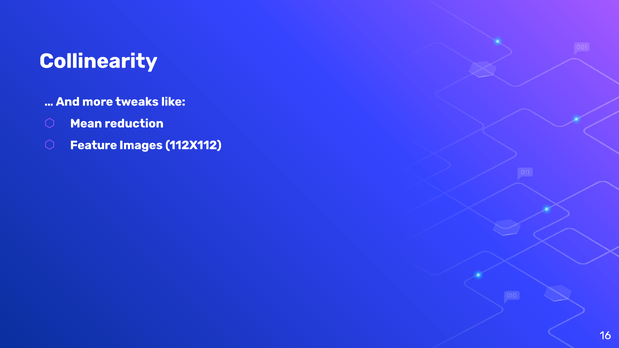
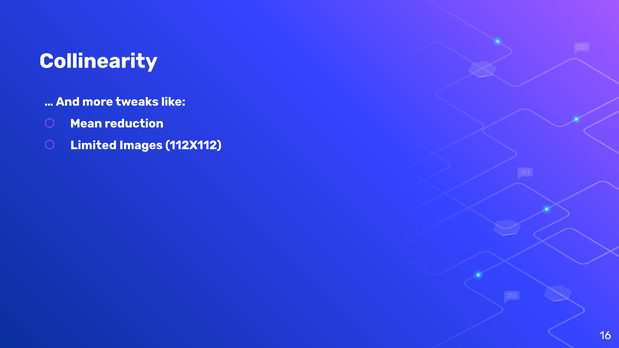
Feature: Feature -> Limited (94, 145)
